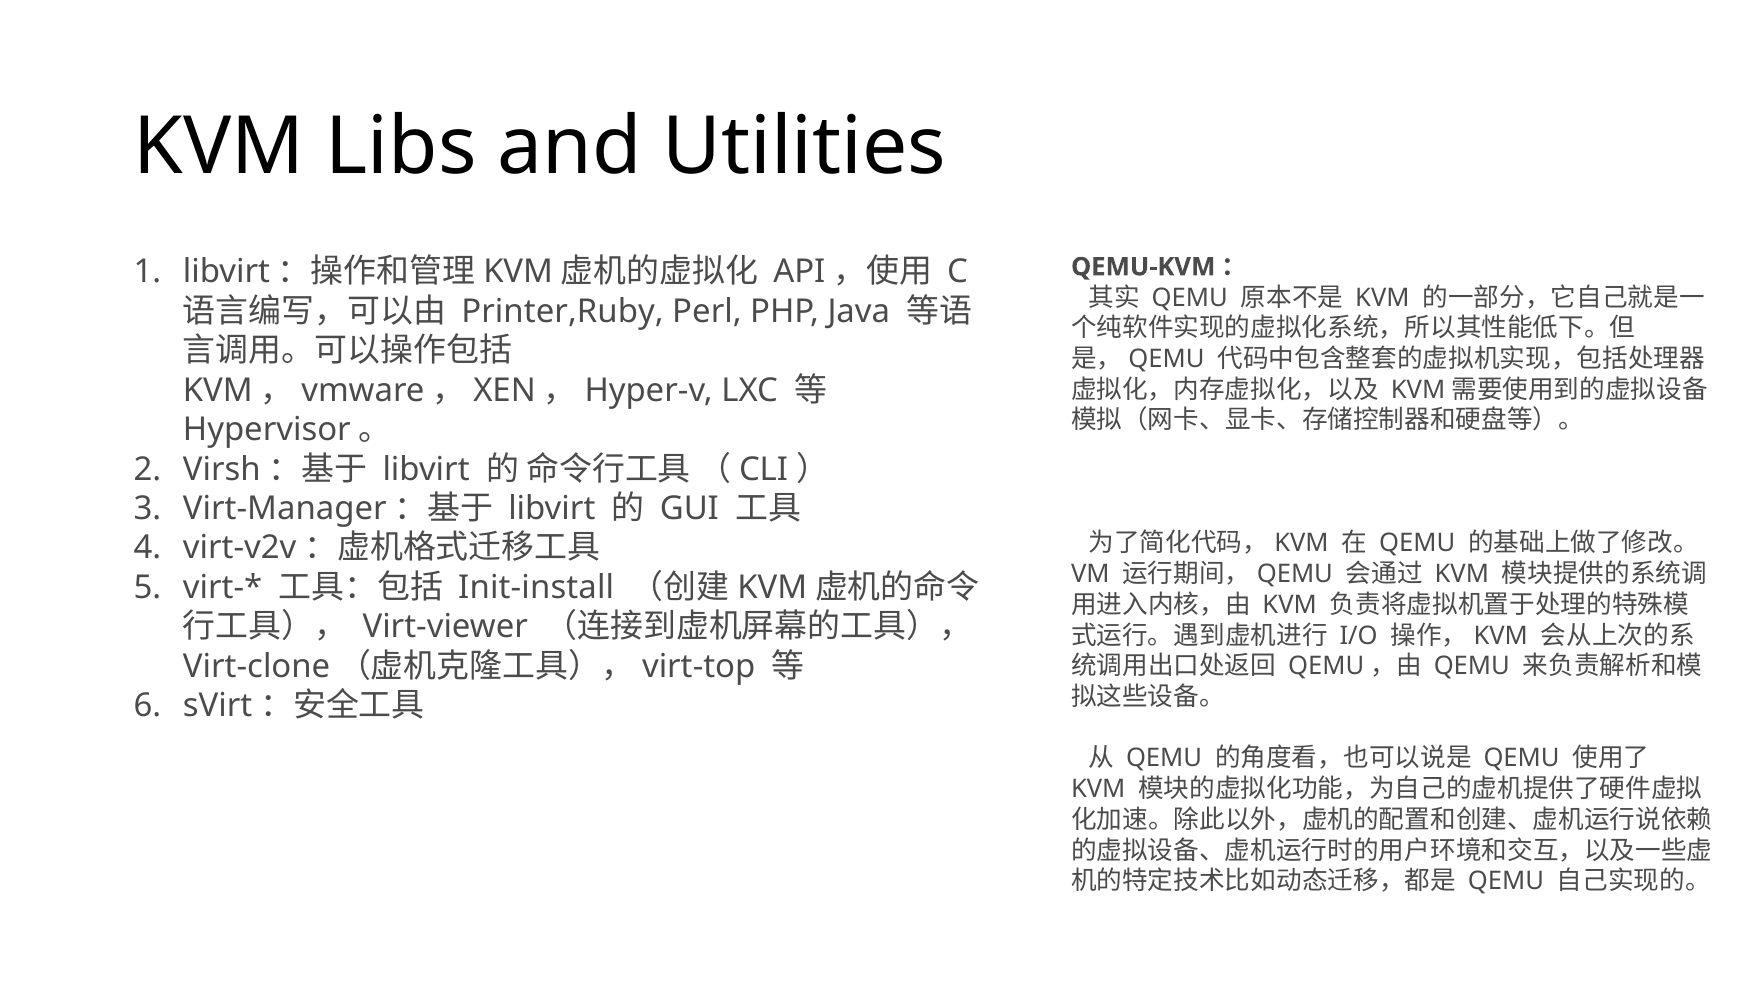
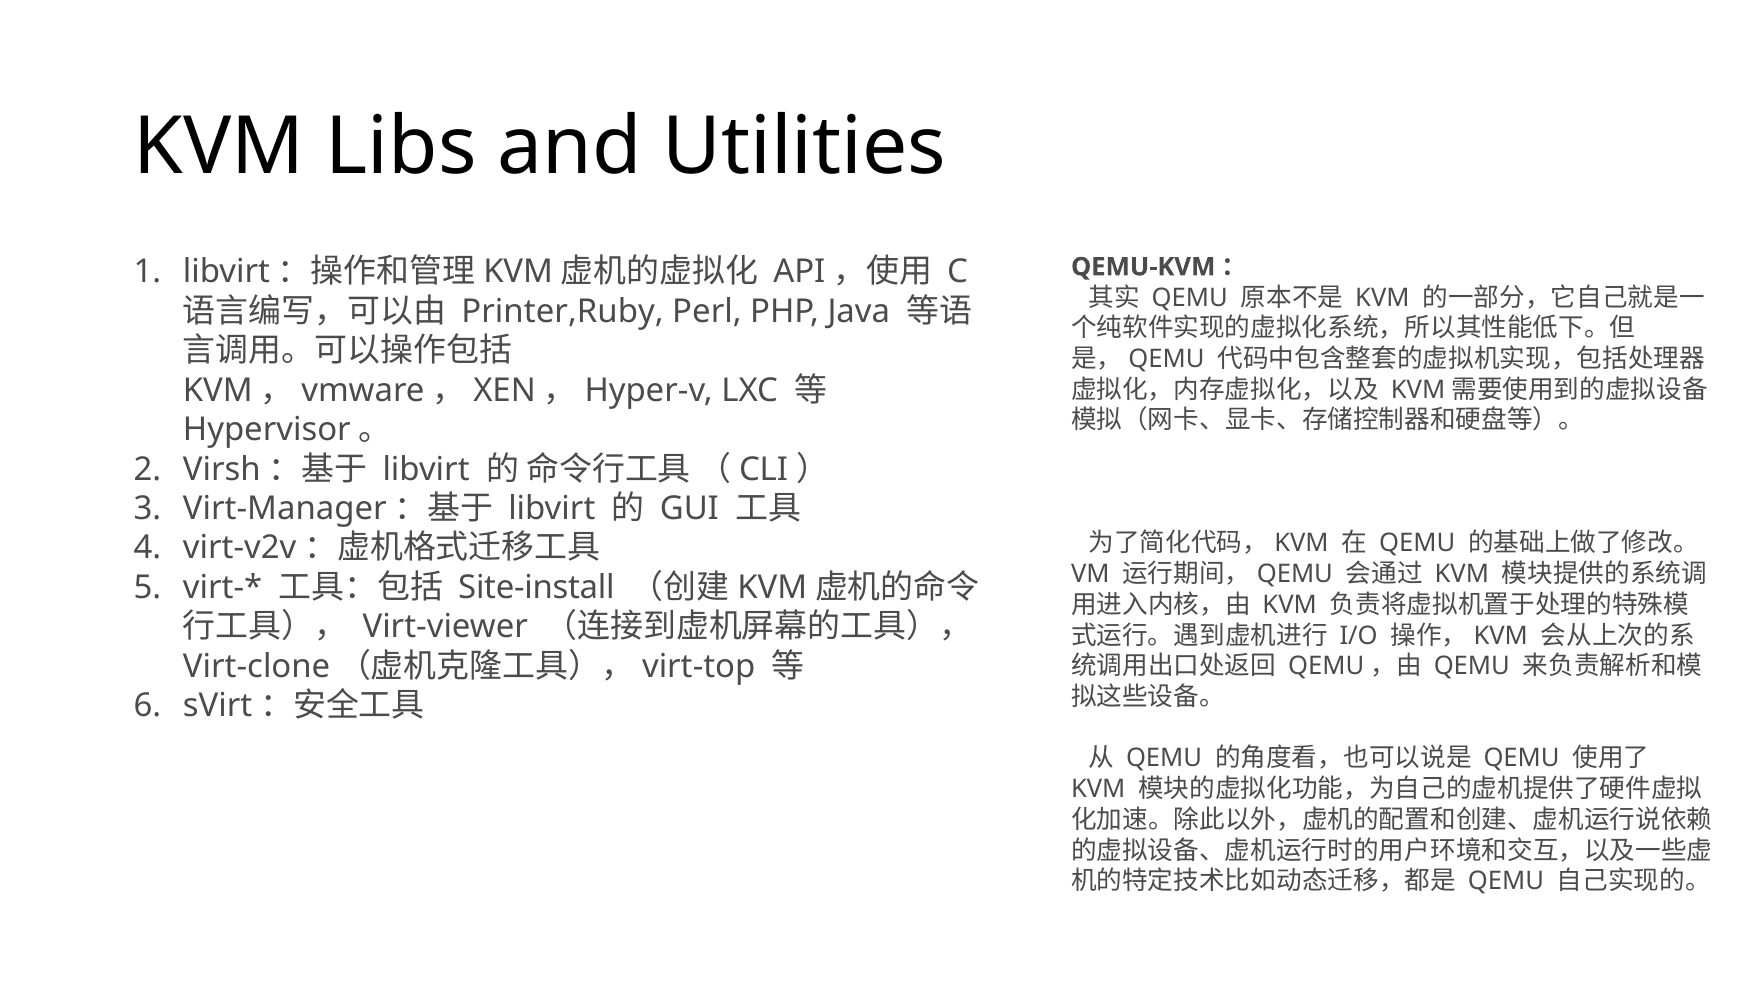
Init-install: Init-install -> Site-install (536, 588)
